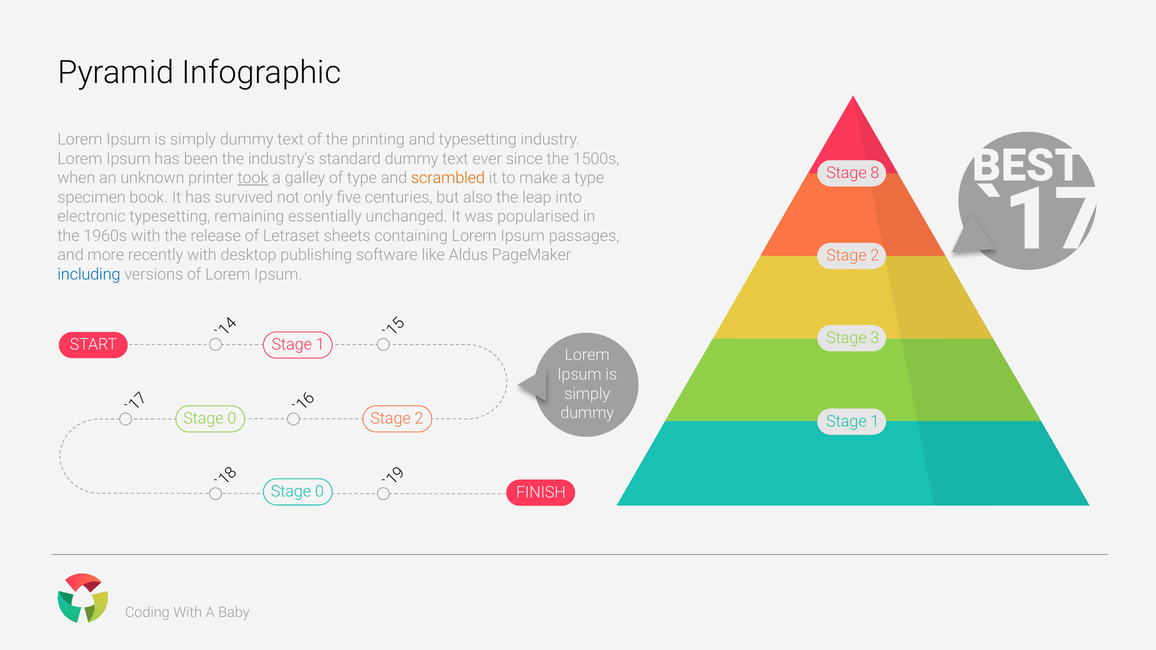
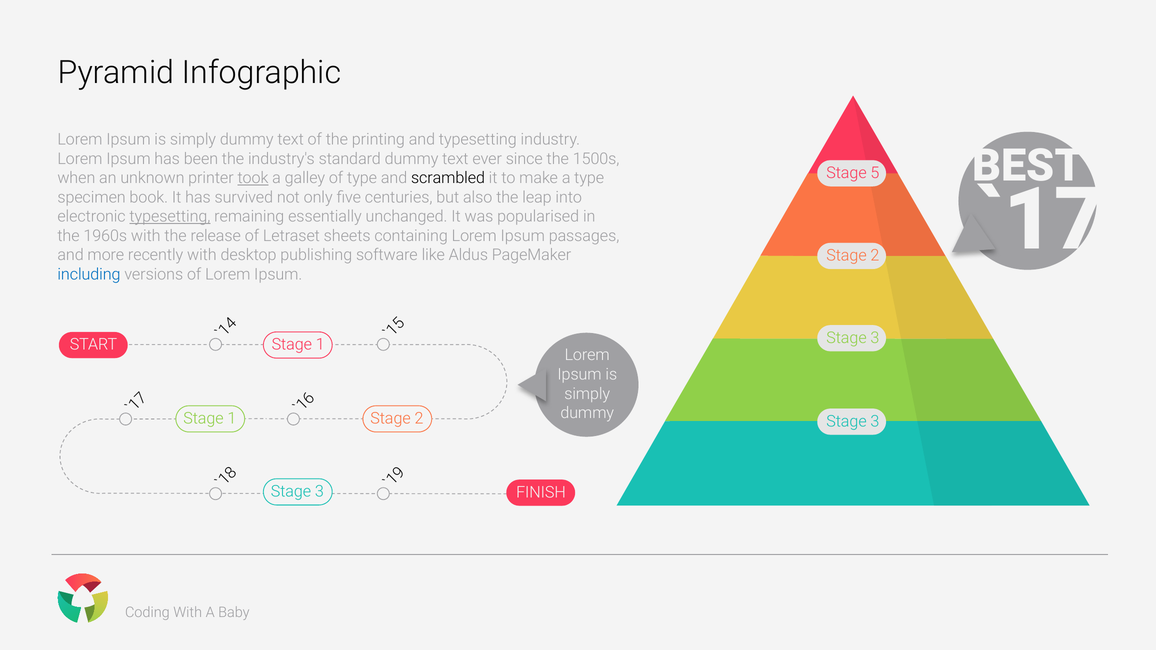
Stage 8: 8 -> 5 (875, 173)
scrambled colour: orange -> black (448, 178)
typesetting underline: none -> present (170, 217)
0: 0 -> 1 (232, 419)
1: 1 -> 3 (875, 421)
0: 0 -> 3 (319, 492)
